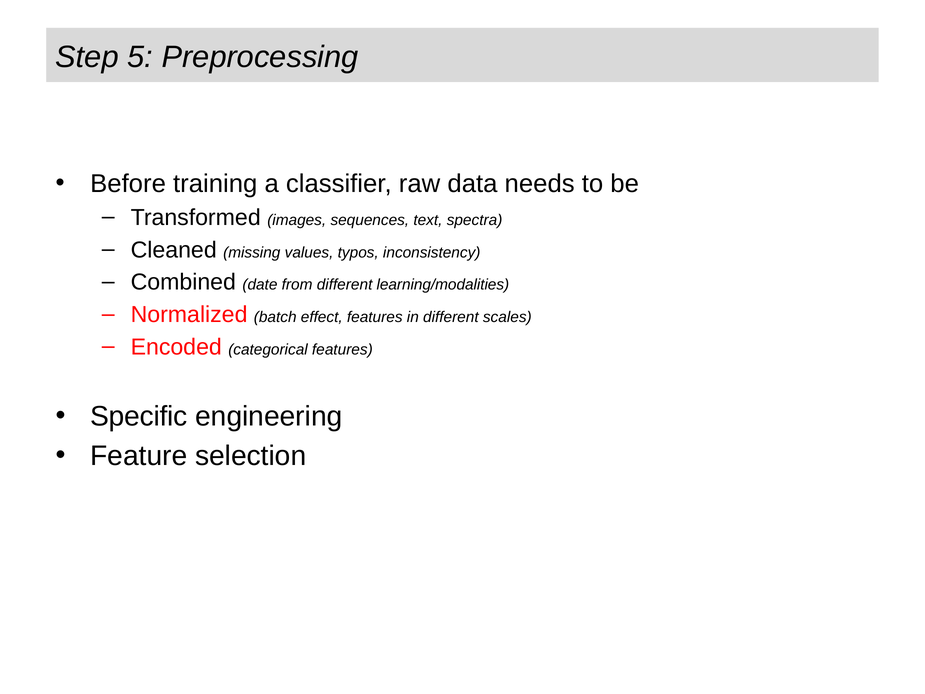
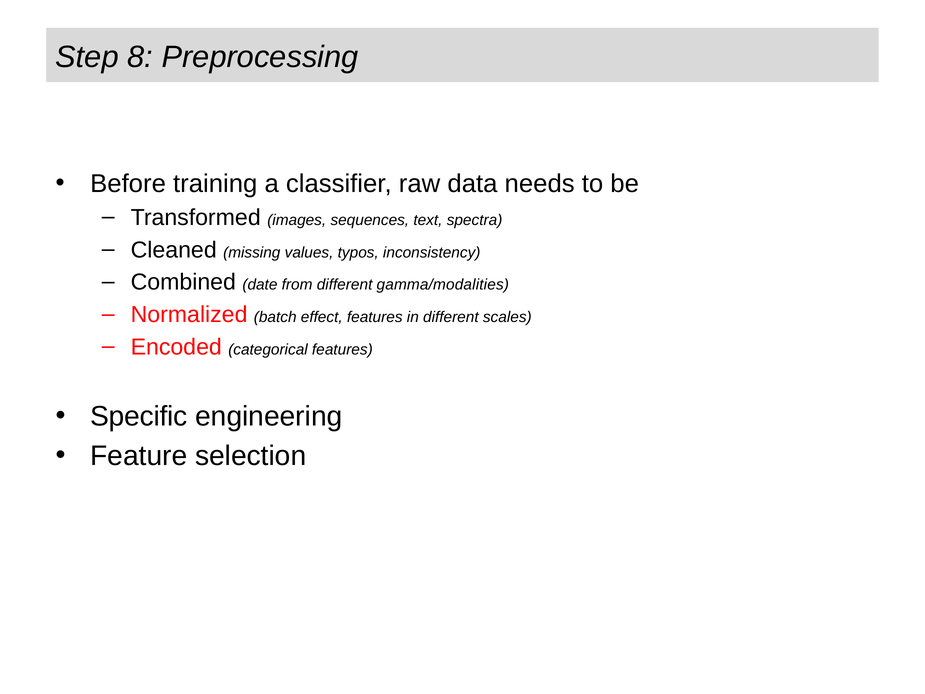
5: 5 -> 8 (140, 57)
learning/modalities: learning/modalities -> gamma/modalities (443, 285)
